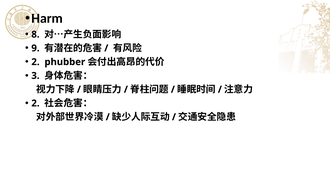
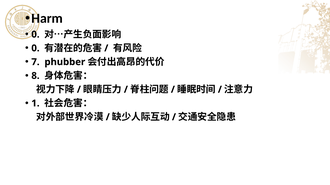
8: 8 -> 0 (35, 35)
9: 9 -> 0 (35, 48)
2: 2 -> 7 (35, 62)
3: 3 -> 8 (35, 76)
2: 2 -> 1 (35, 104)
